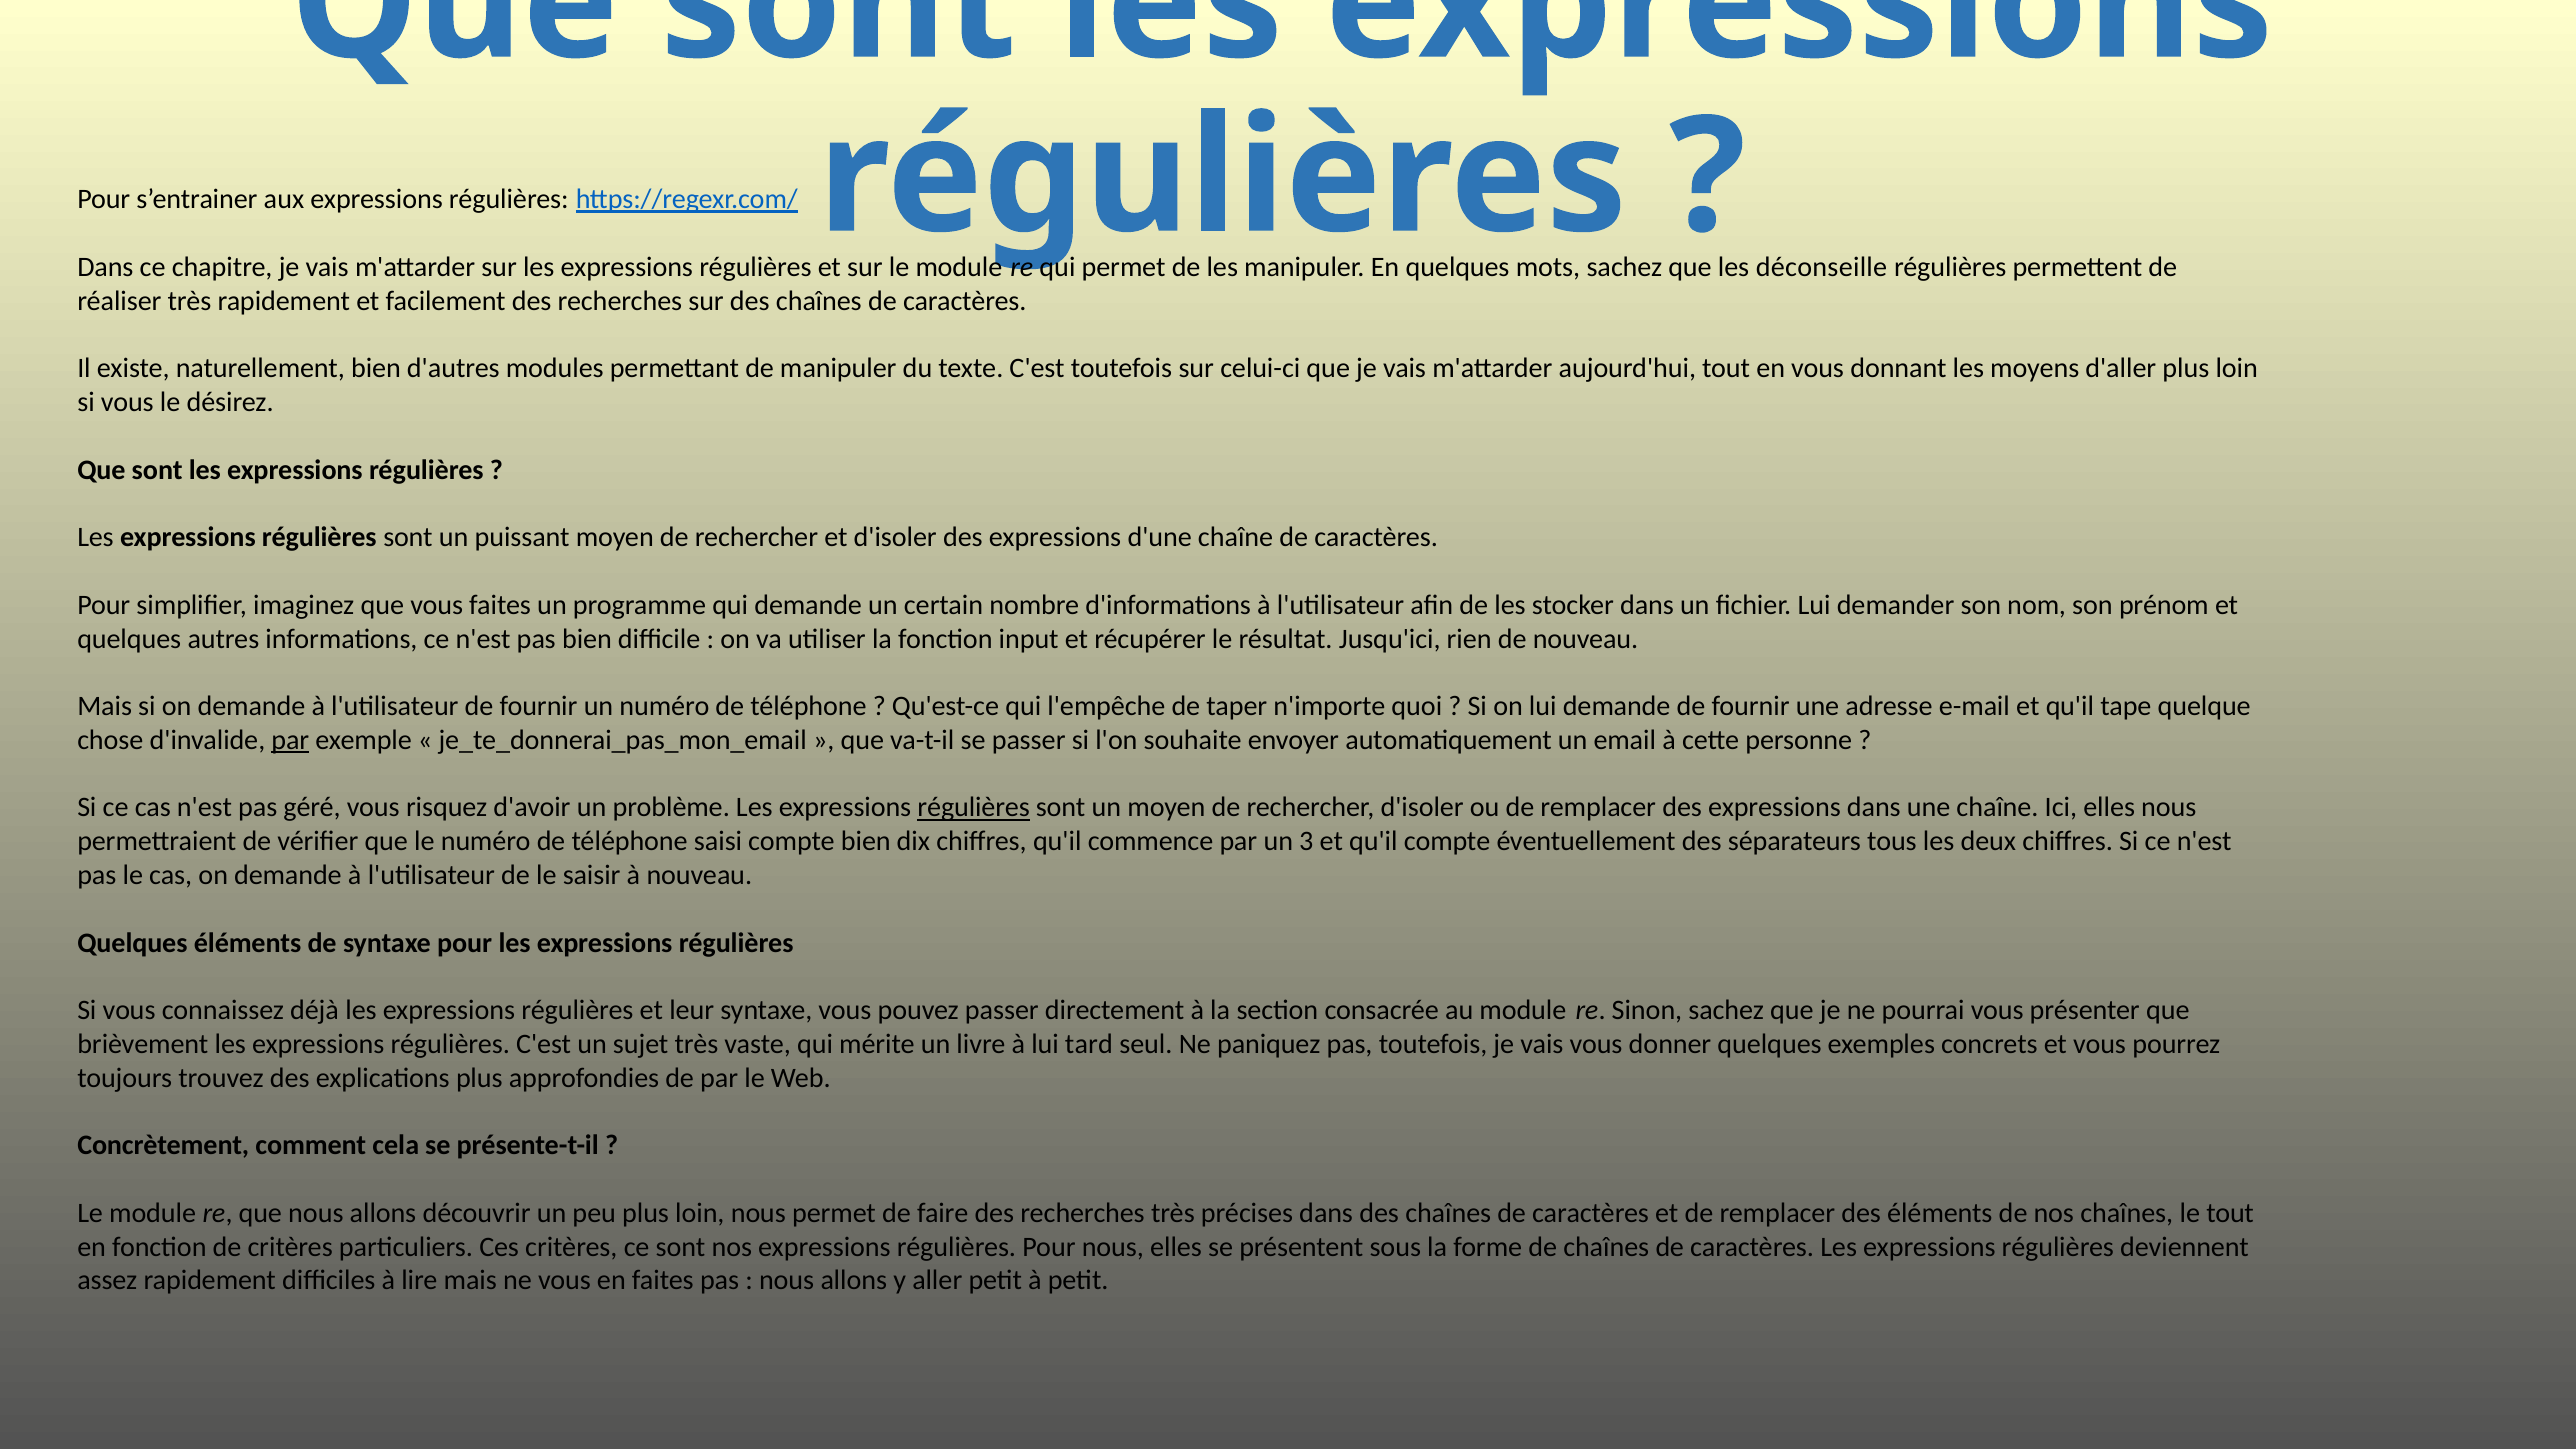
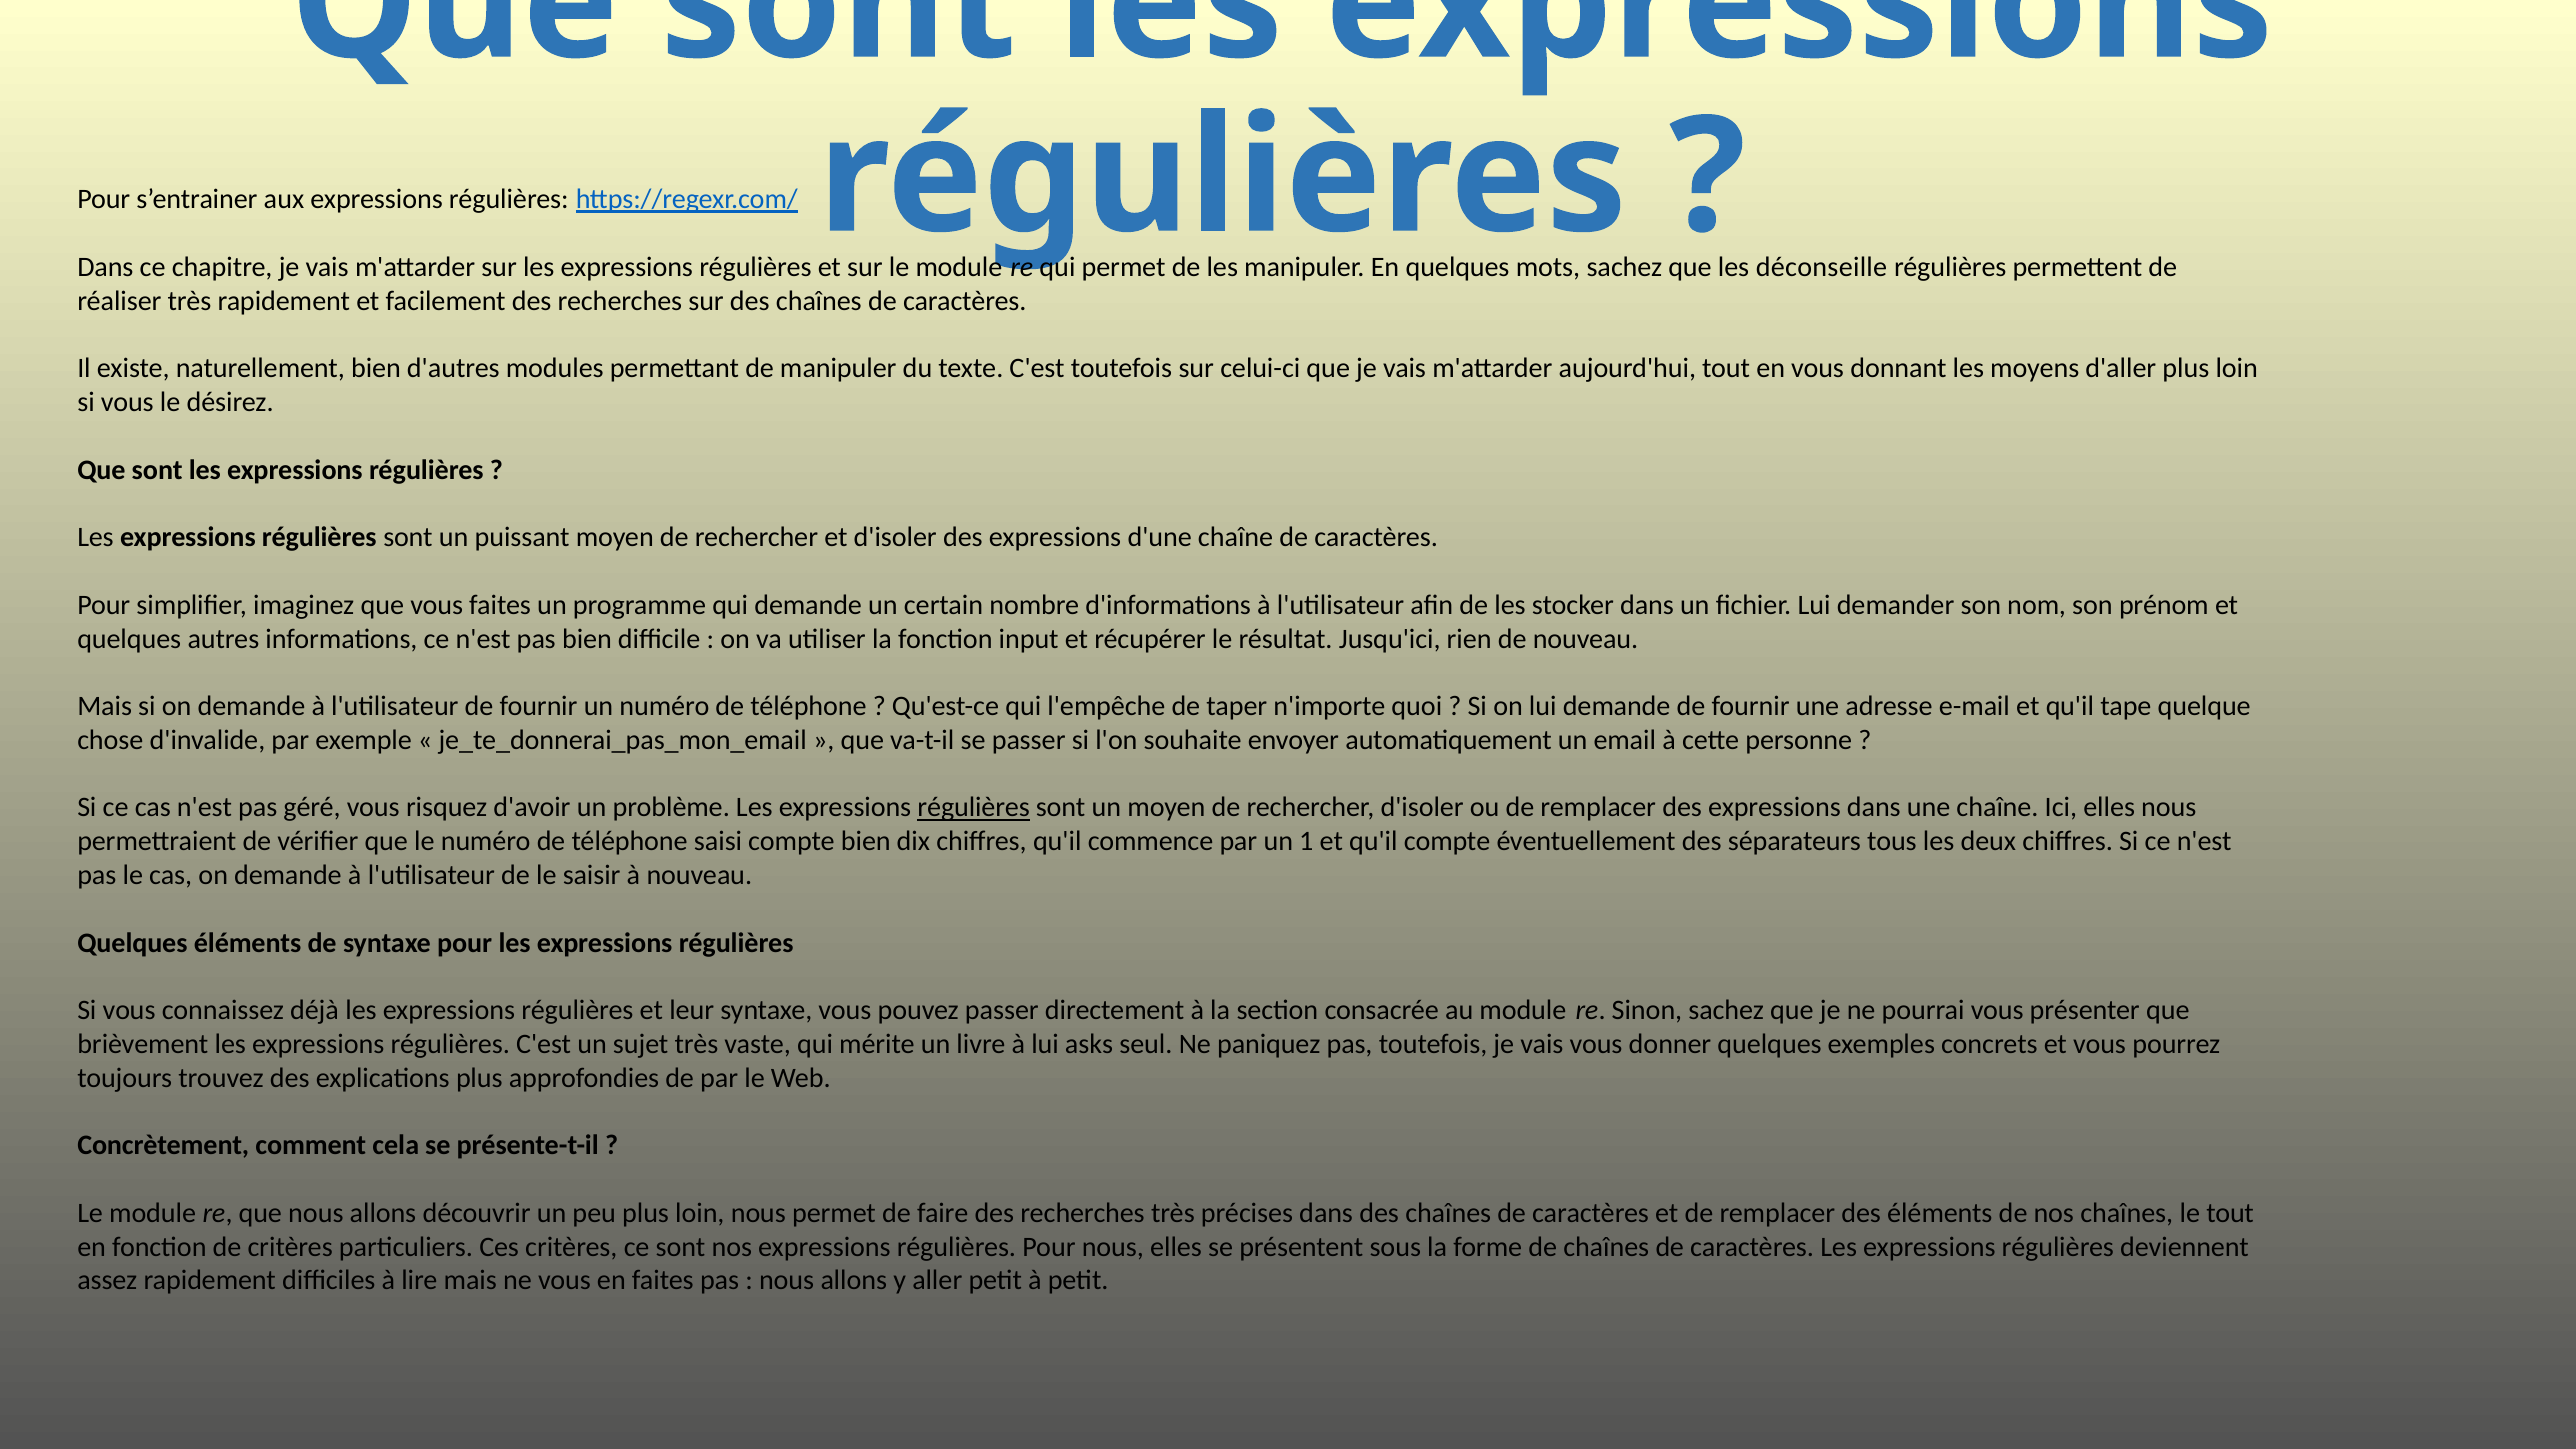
par underline: present -> none (290, 740)
3: 3 -> 1 (1306, 841)
tard: tard -> asks (1089, 1044)
